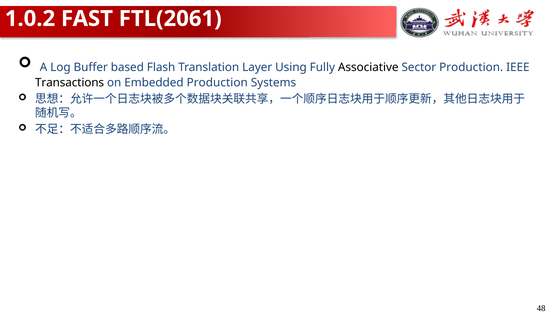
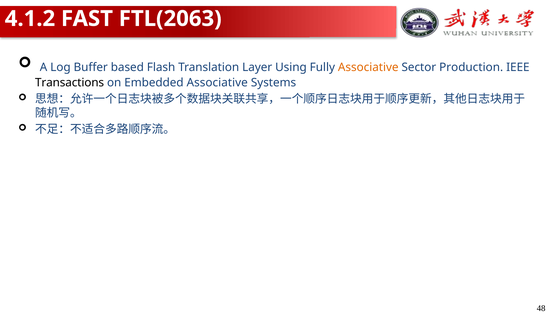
1.0.2: 1.0.2 -> 4.1.2 (30, 19)
FTL(2061: FTL(2061 -> FTL(2063 (170, 19)
Associative colour: black -> orange (368, 67)
Embedded Production: Production -> Associative (217, 83)
